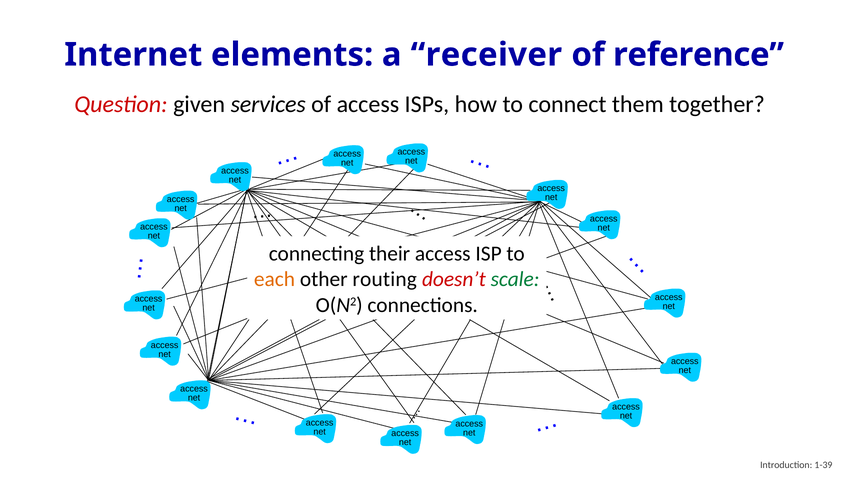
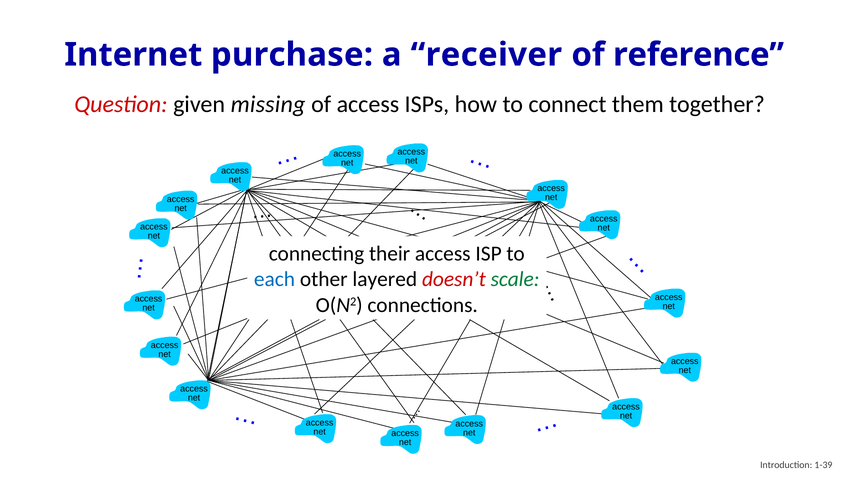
elements: elements -> purchase (292, 55)
services: services -> missing (268, 104)
each colour: orange -> blue (275, 279)
routing: routing -> layered (385, 279)
